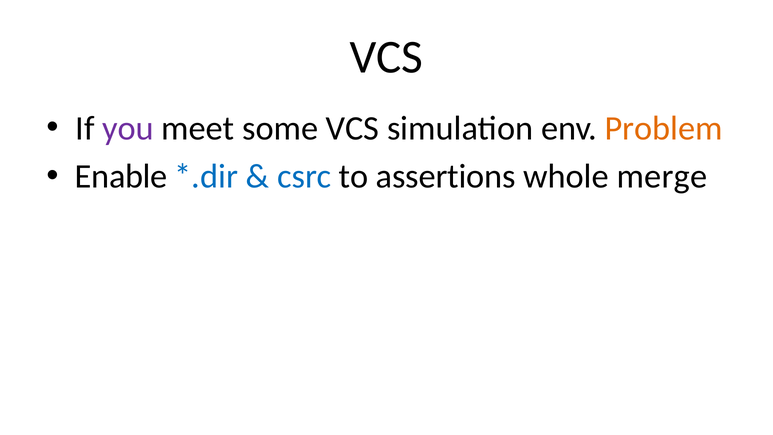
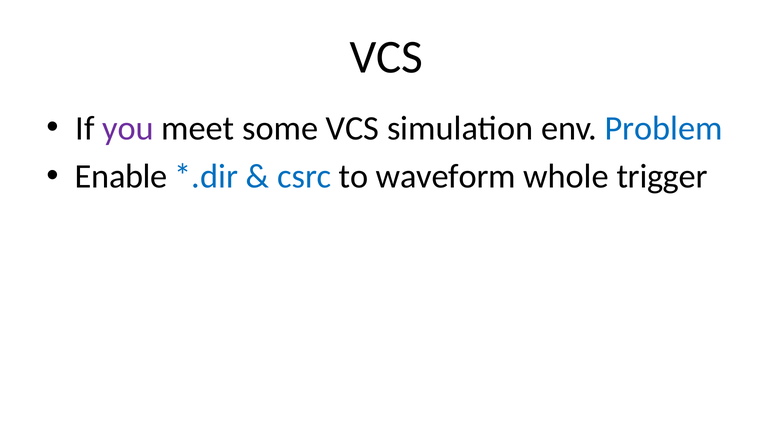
Problem colour: orange -> blue (664, 128)
assertions: assertions -> waveform (446, 176)
merge: merge -> trigger (662, 176)
